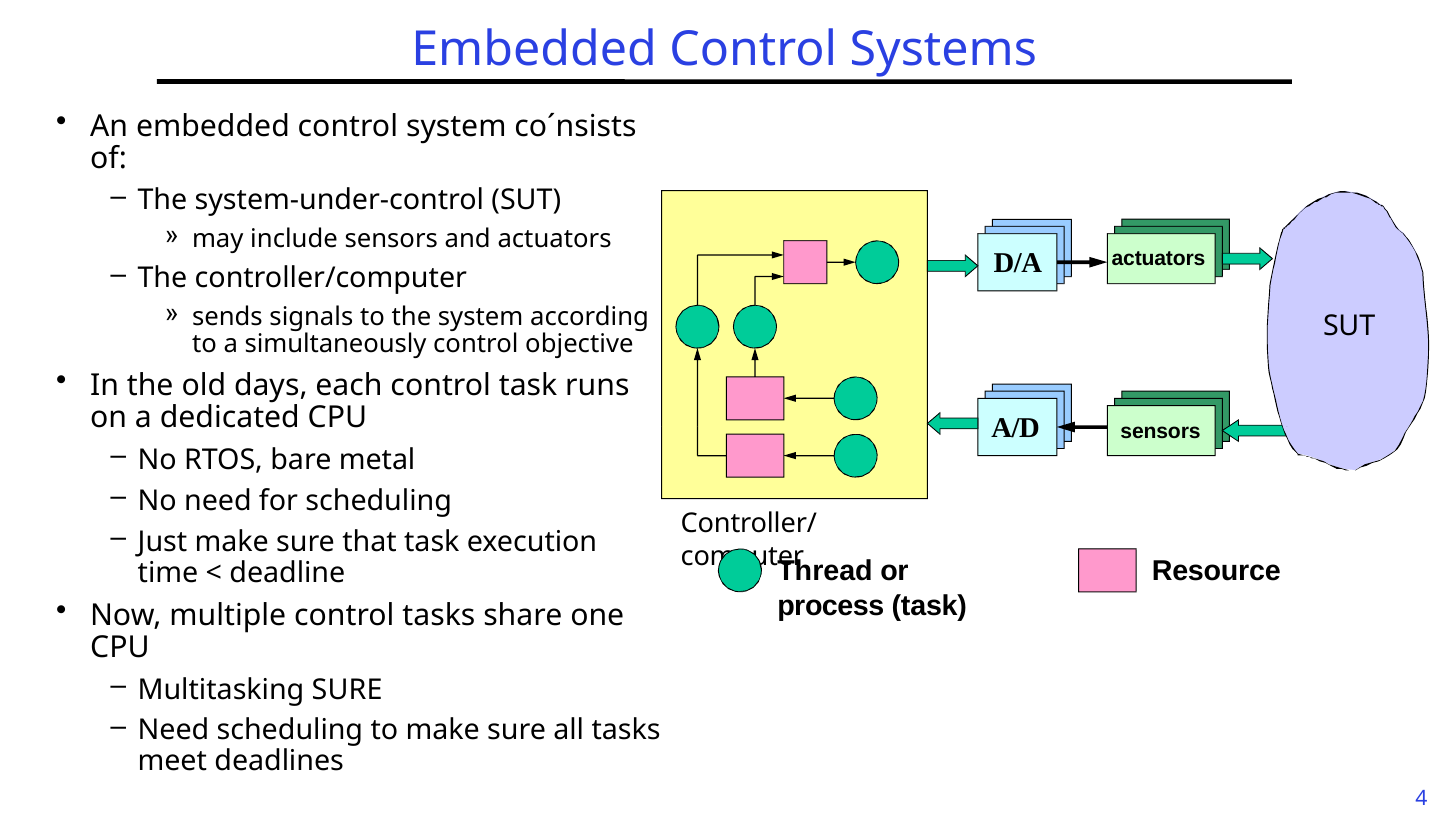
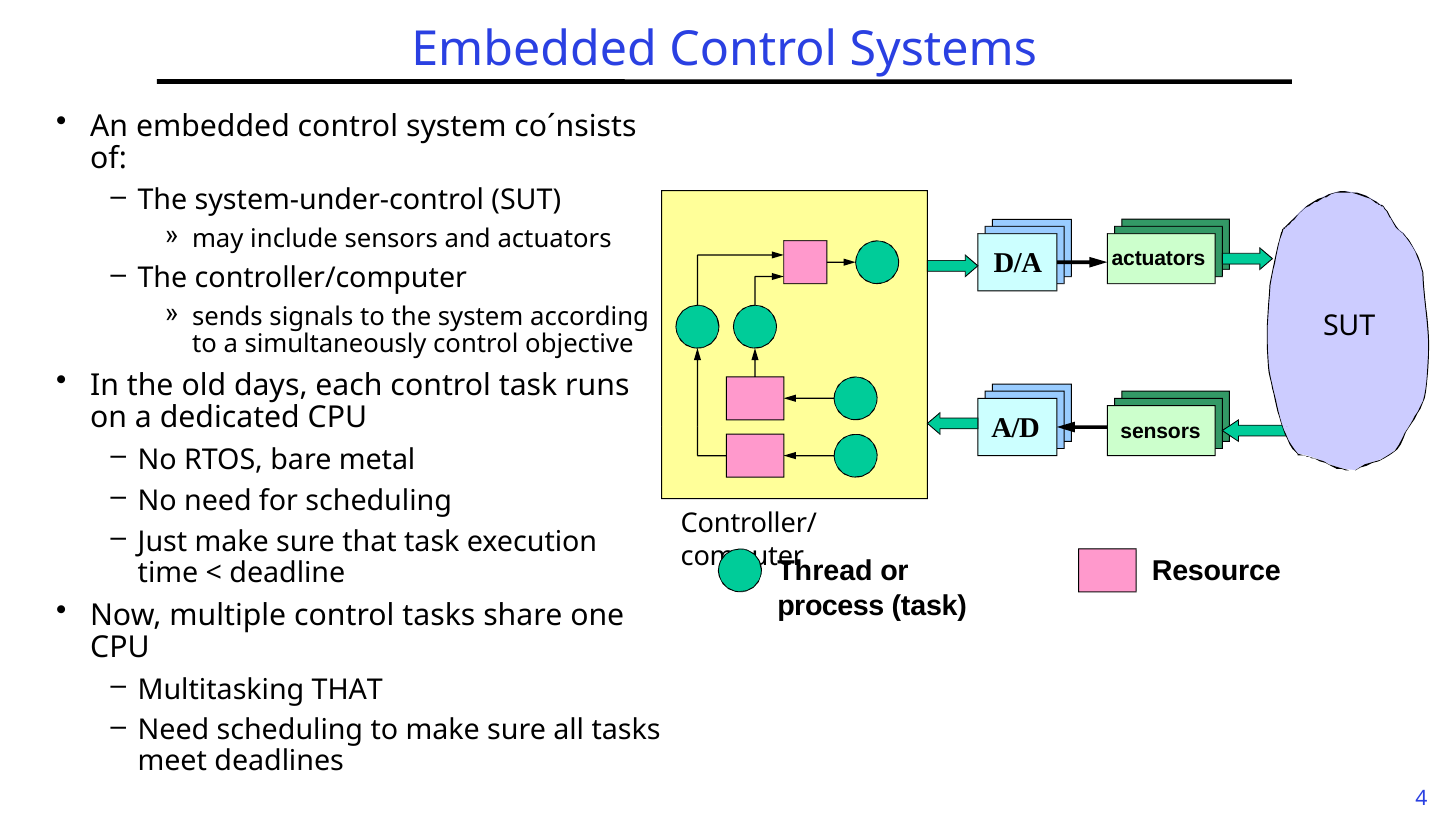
Multitasking SURE: SURE -> THAT (347, 690)
